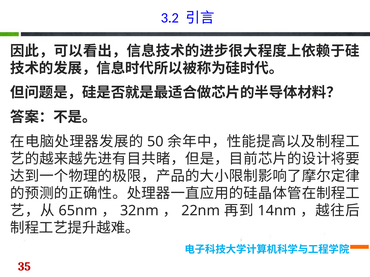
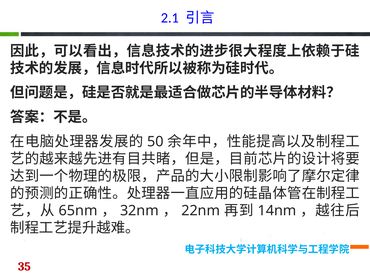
3.2: 3.2 -> 2.1 (170, 18)
